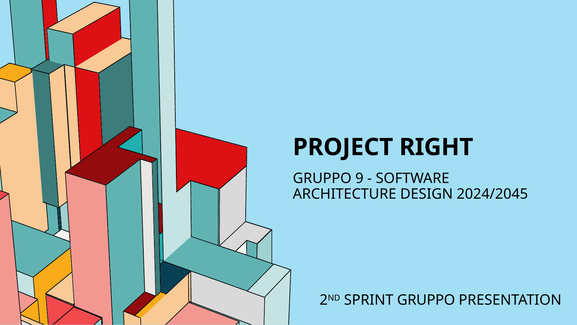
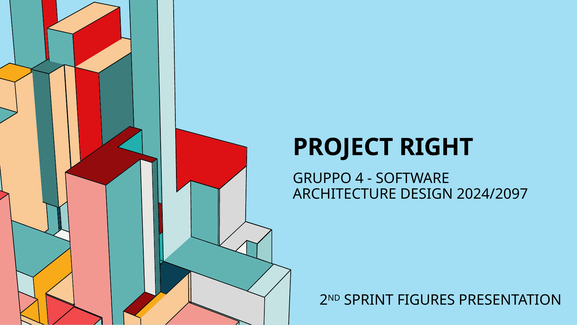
9: 9 -> 4 (359, 178)
2024/2045: 2024/2045 -> 2024/2097 (492, 194)
SPRINT GRUPPO: GRUPPO -> FIGURES (426, 300)
